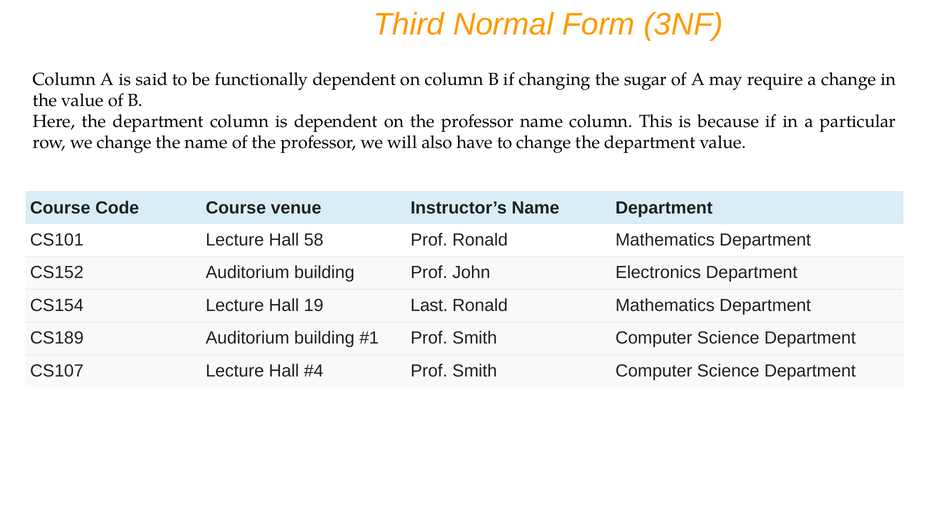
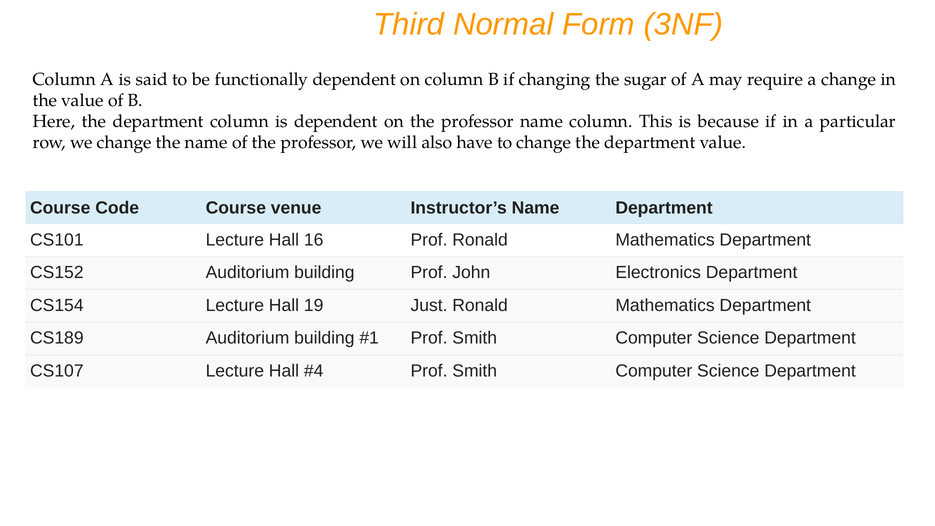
58: 58 -> 16 (314, 240)
Last: Last -> Just (429, 305)
